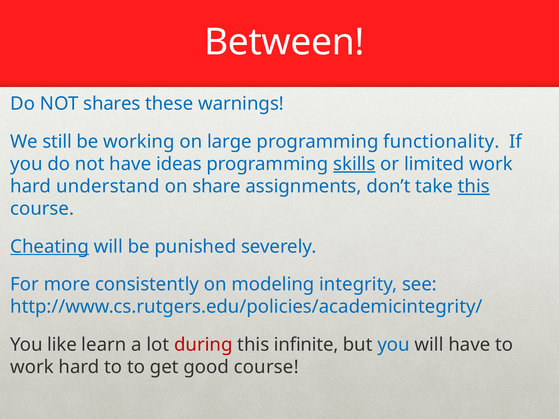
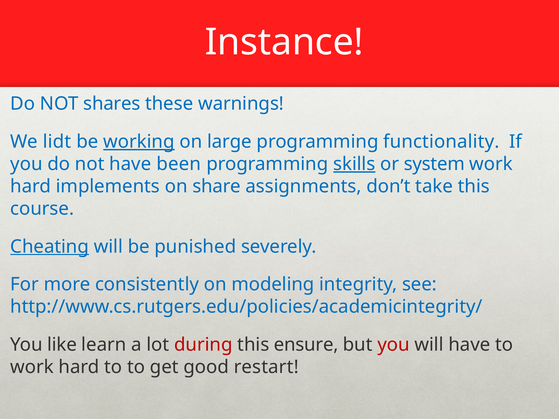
Between: Between -> Instance (284, 42)
still: still -> lidt (57, 142)
working underline: none -> present (139, 142)
ideas: ideas -> been (179, 164)
limited: limited -> system (434, 164)
understand: understand -> implements (108, 186)
this underline: present -> none (474, 186)
infinite: infinite -> ensure (306, 345)
you colour: blue -> red (394, 345)
good course: course -> restart (266, 367)
